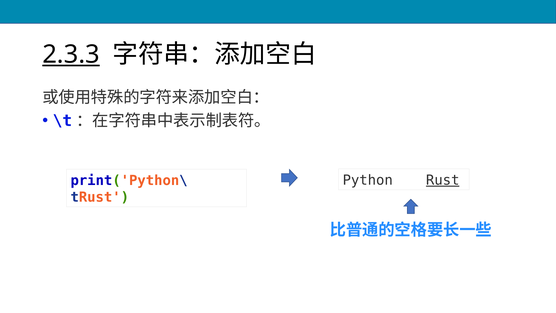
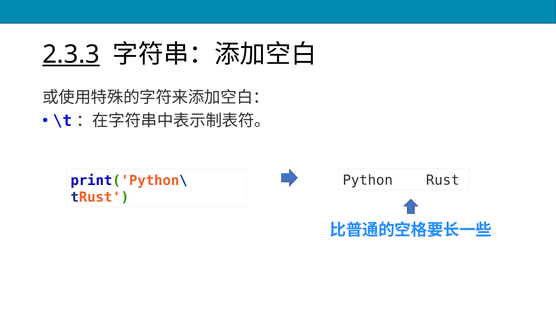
Rust underline: present -> none (443, 180)
